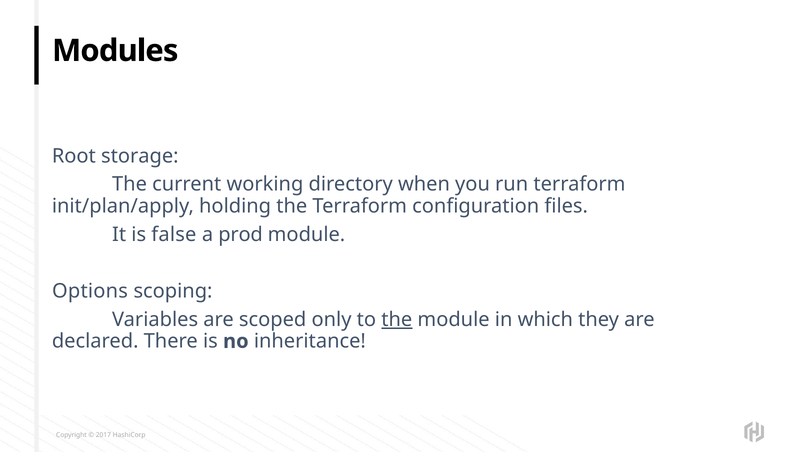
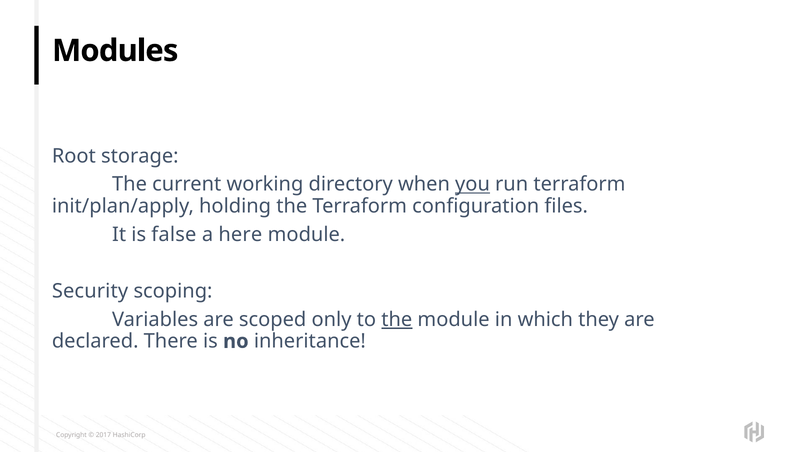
you underline: none -> present (473, 184)
prod: prod -> here (240, 234)
Options: Options -> Security (90, 291)
